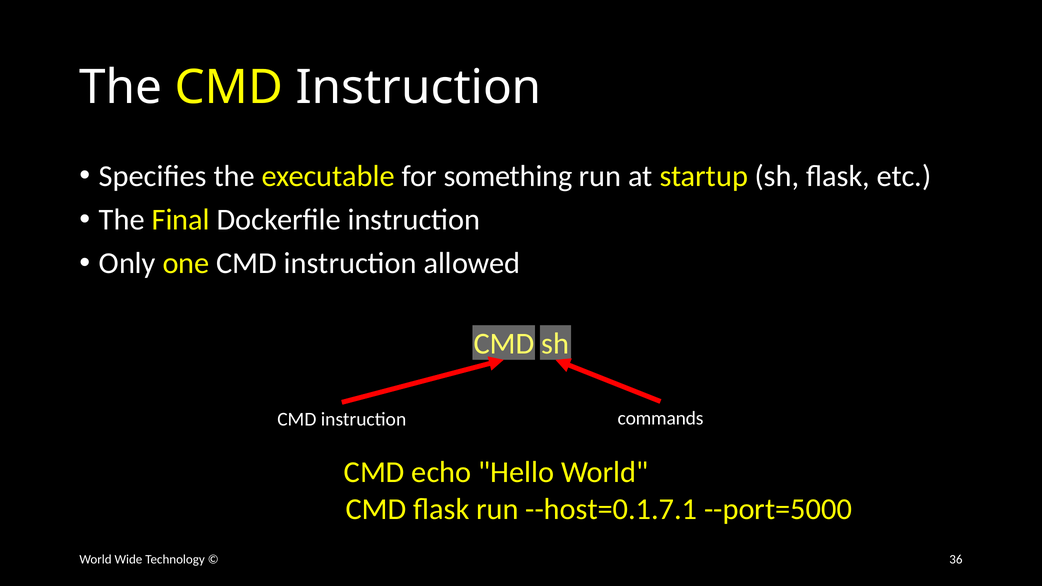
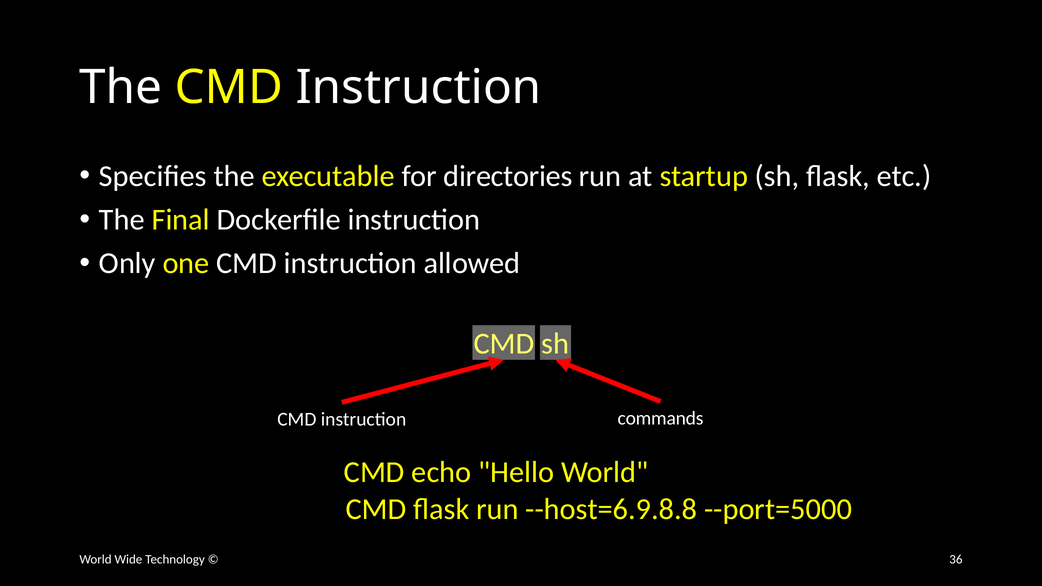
something: something -> directories (508, 176)
--host=0.1.7.1: --host=0.1.7.1 -> --host=6.9.8.8 (611, 509)
